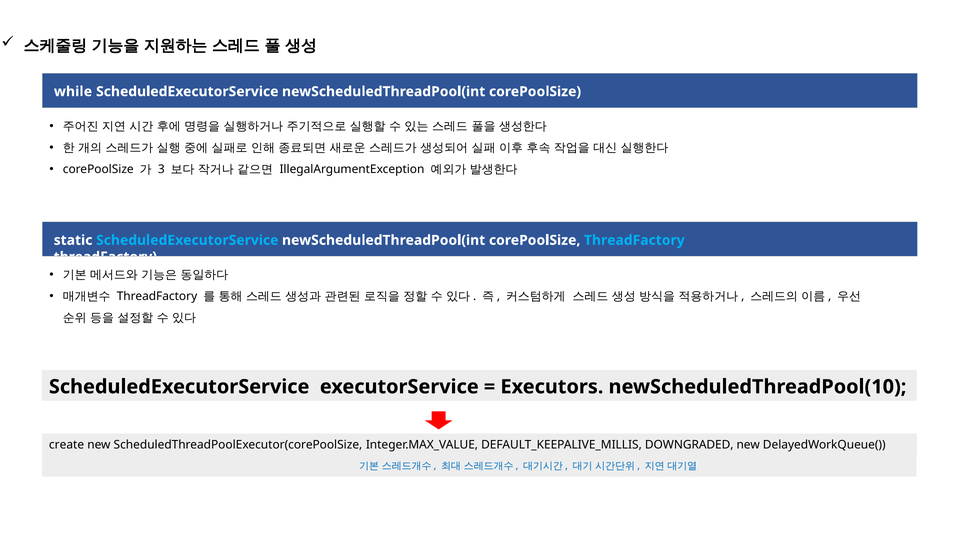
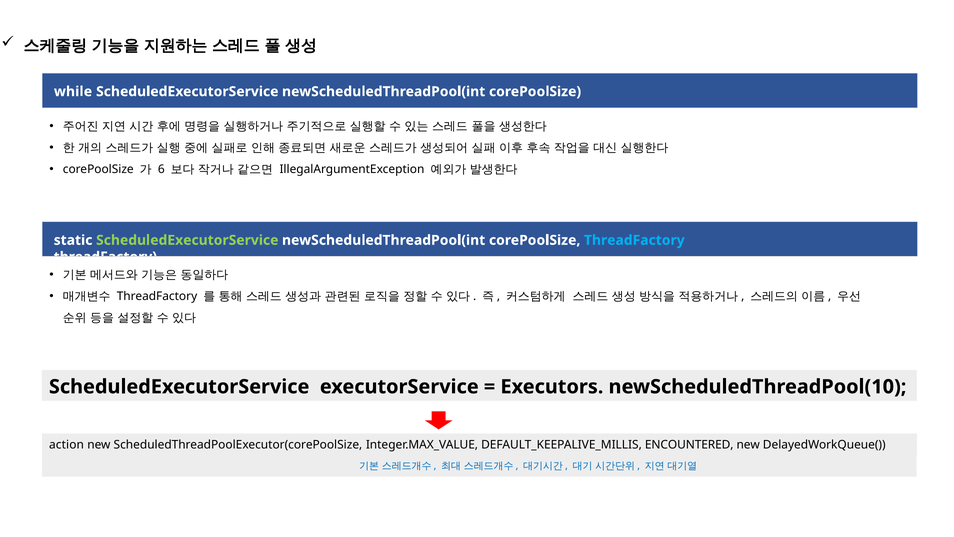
3: 3 -> 6 (161, 169)
ScheduledExecutorService colour: light blue -> light green (187, 240)
create: create -> action (66, 444)
DOWNGRADED: DOWNGRADED -> ENCOUNTERED (689, 444)
